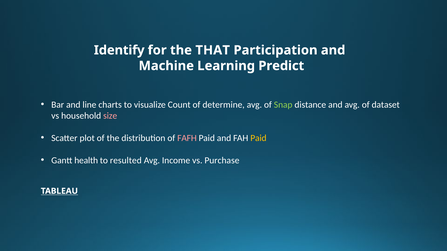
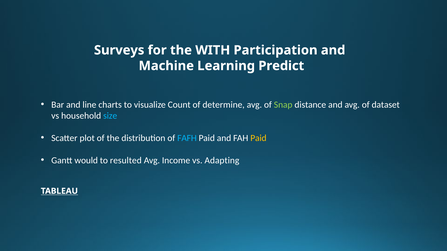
Identify: Identify -> Surveys (119, 50)
THAT: THAT -> WITH (213, 50)
size colour: pink -> light blue (110, 116)
FAFH colour: pink -> light blue (187, 138)
health: health -> would (86, 161)
Purchase: Purchase -> Adapting (222, 161)
